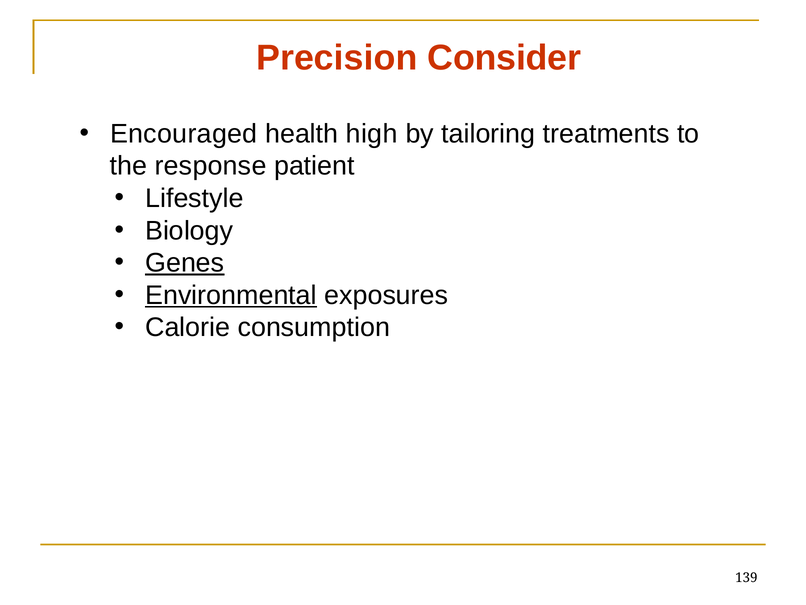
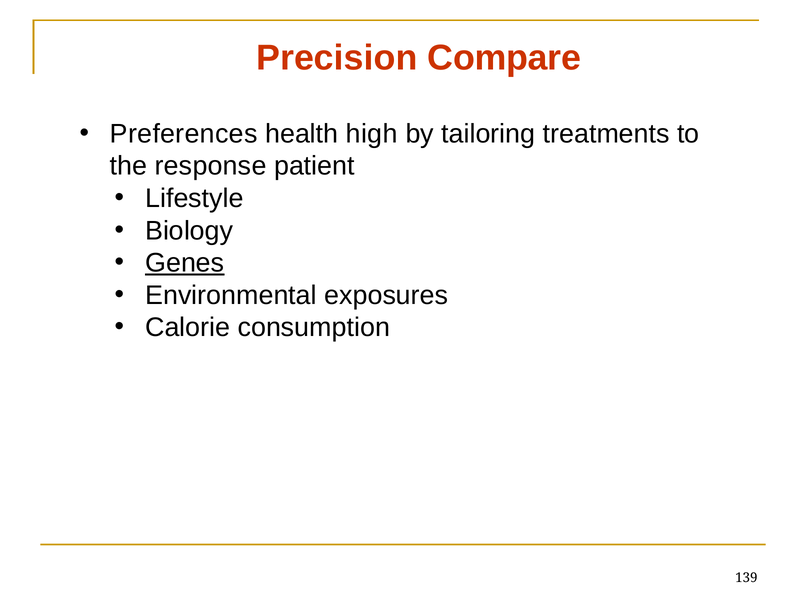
Consider: Consider -> Compare (504, 58)
Encouraged: Encouraged -> Preferences (184, 134)
Environmental underline: present -> none (231, 295)
